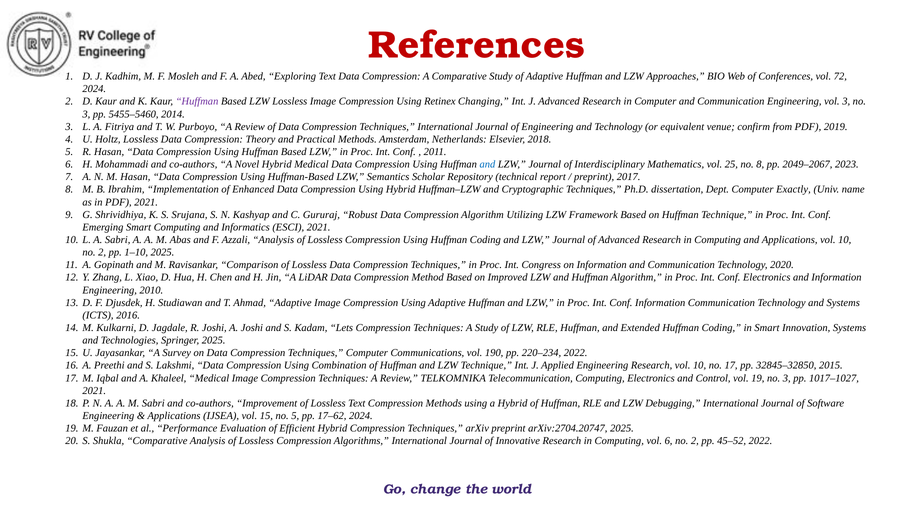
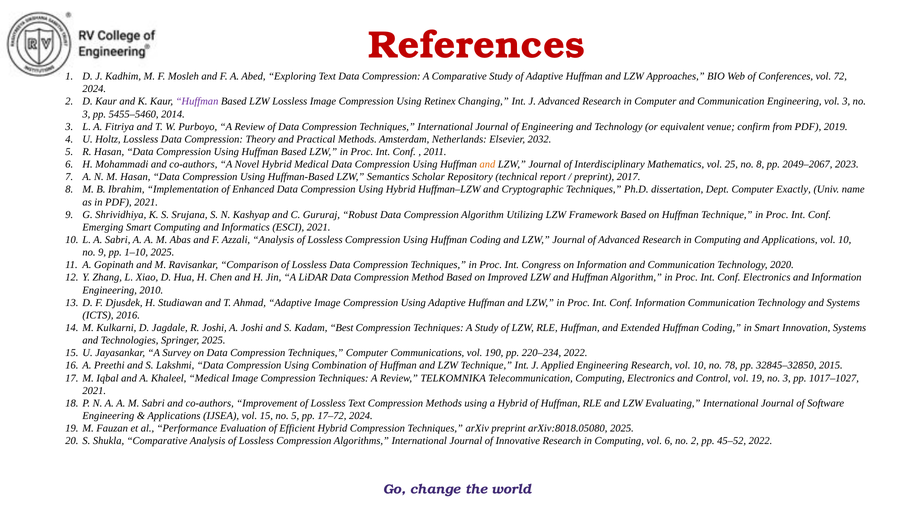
2018: 2018 -> 2032 (540, 139)
and colour: blue -> orange (487, 164)
2: 2 -> 9 (102, 252)
Lets: Lets -> Best (342, 328)
no 17: 17 -> 78 (731, 366)
Debugging: Debugging -> Evaluating (673, 403)
17–62: 17–62 -> 17–72 (332, 416)
arXiv:2704.20747: arXiv:2704.20747 -> arXiv:8018.05080 (568, 428)
